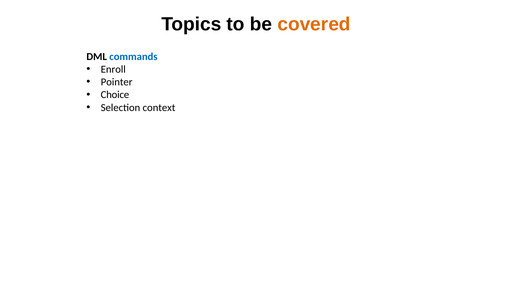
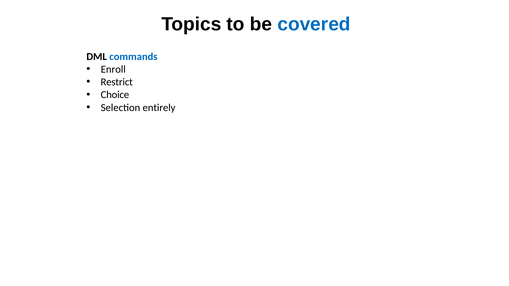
covered colour: orange -> blue (314, 24)
Pointer: Pointer -> Restrict (117, 82)
context: context -> entirely (159, 108)
